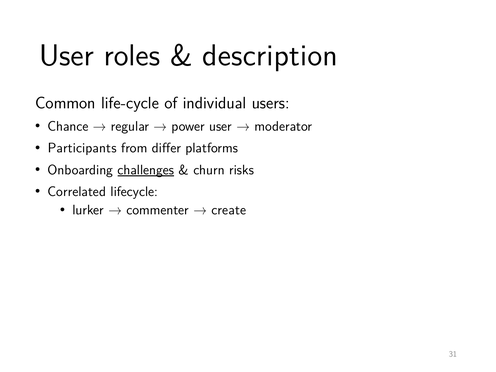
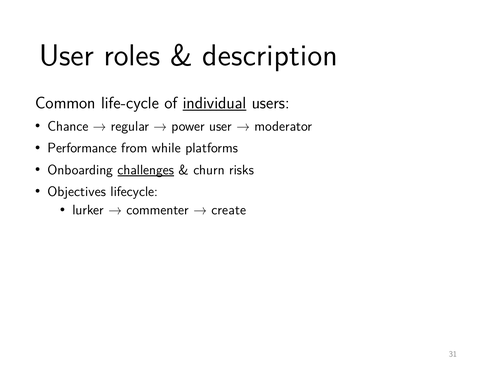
individual underline: none -> present (215, 103)
Participants: Participants -> Performance (82, 148)
differ: differ -> while (166, 148)
Correlated: Correlated -> Objectives (77, 192)
